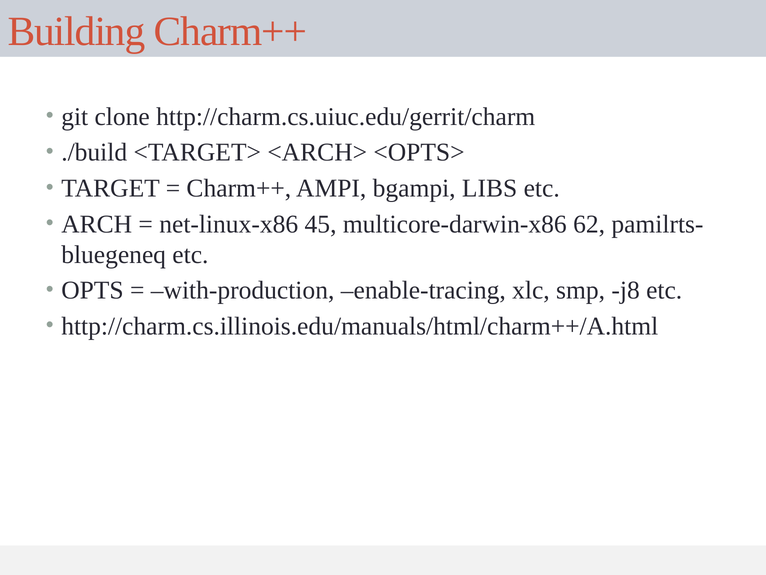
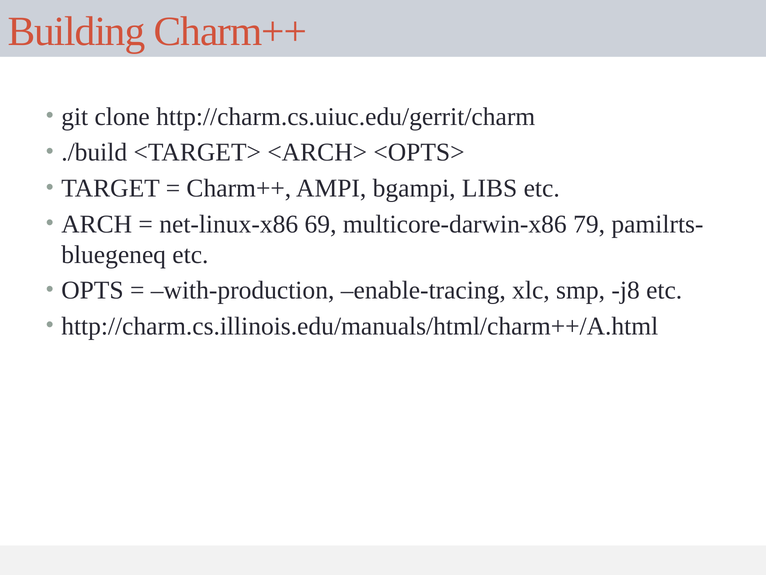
45: 45 -> 69 (321, 224)
62: 62 -> 79 (589, 224)
